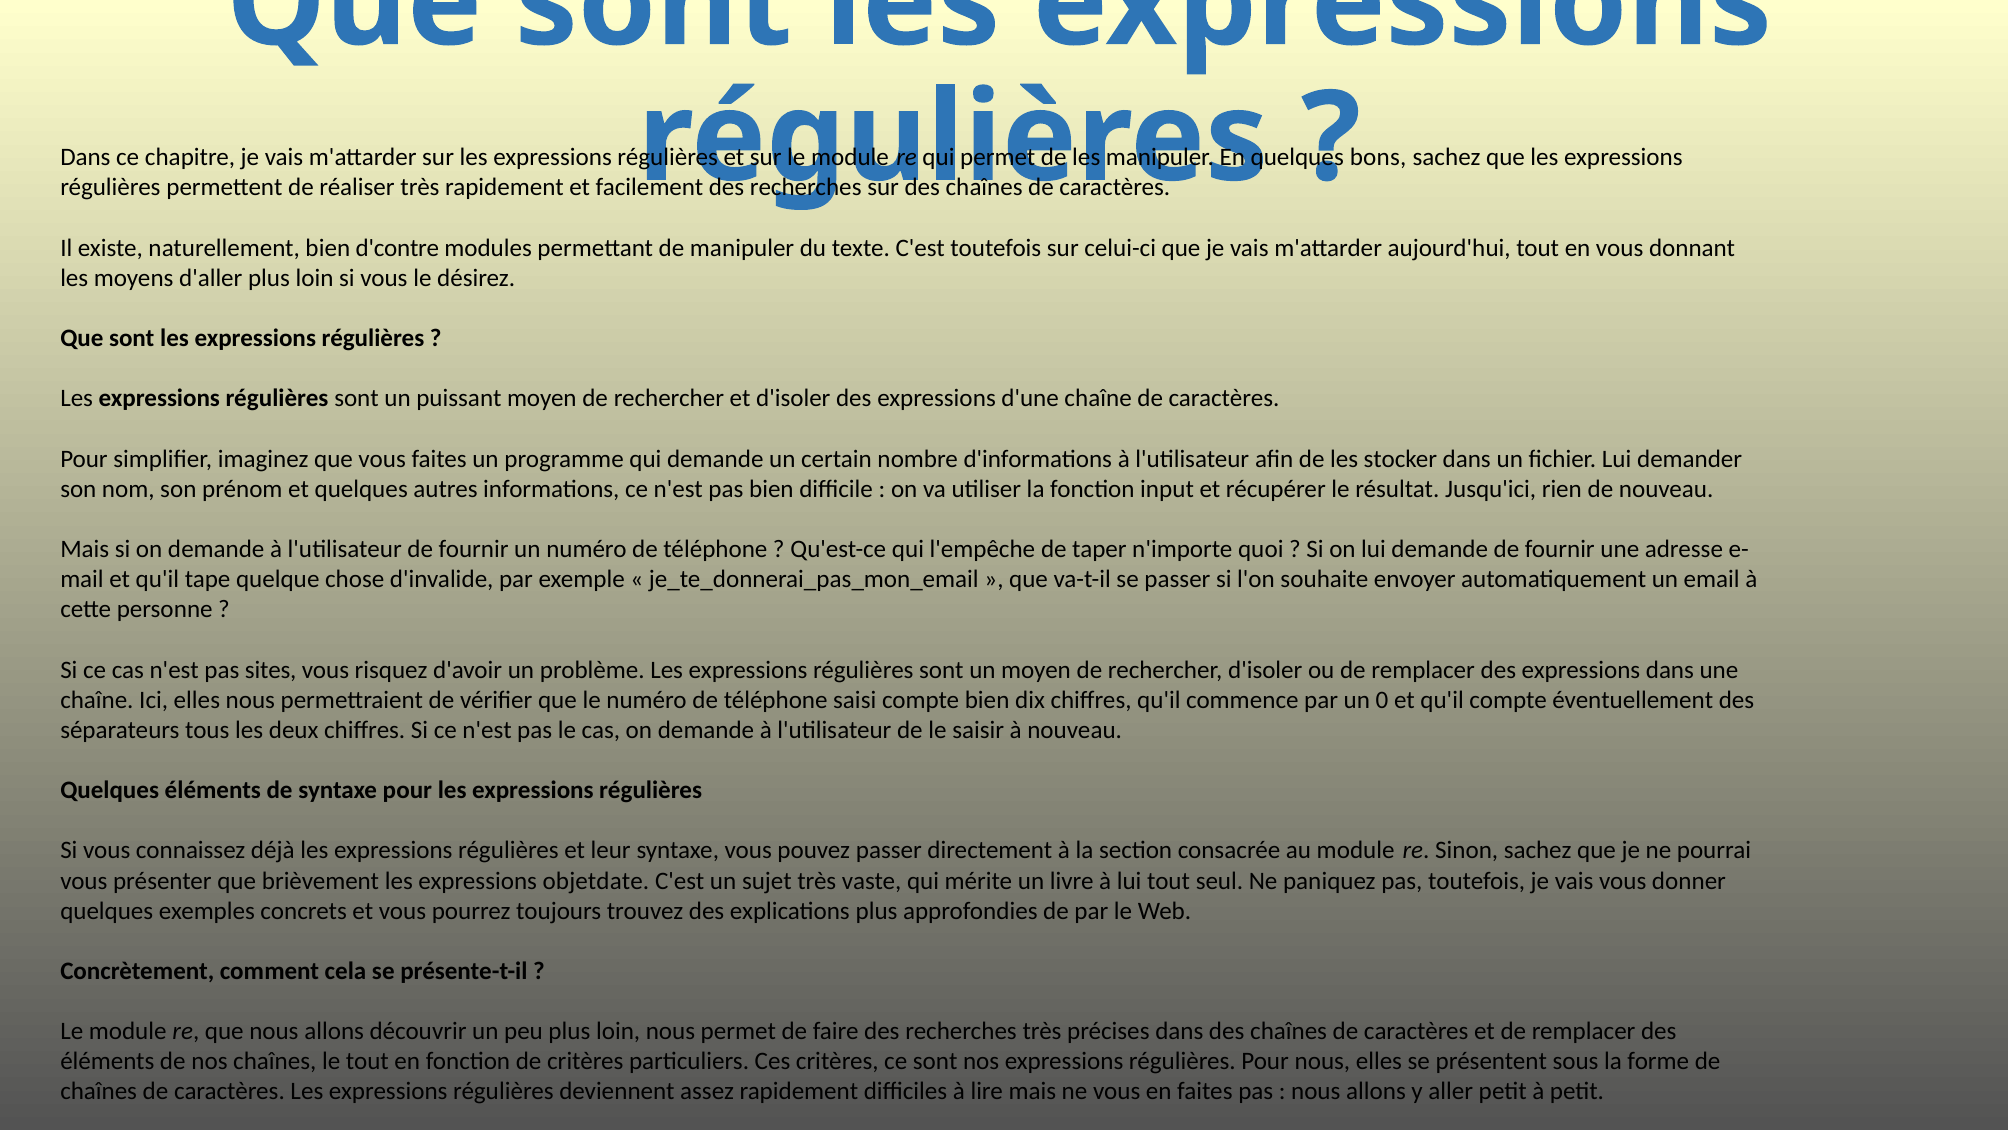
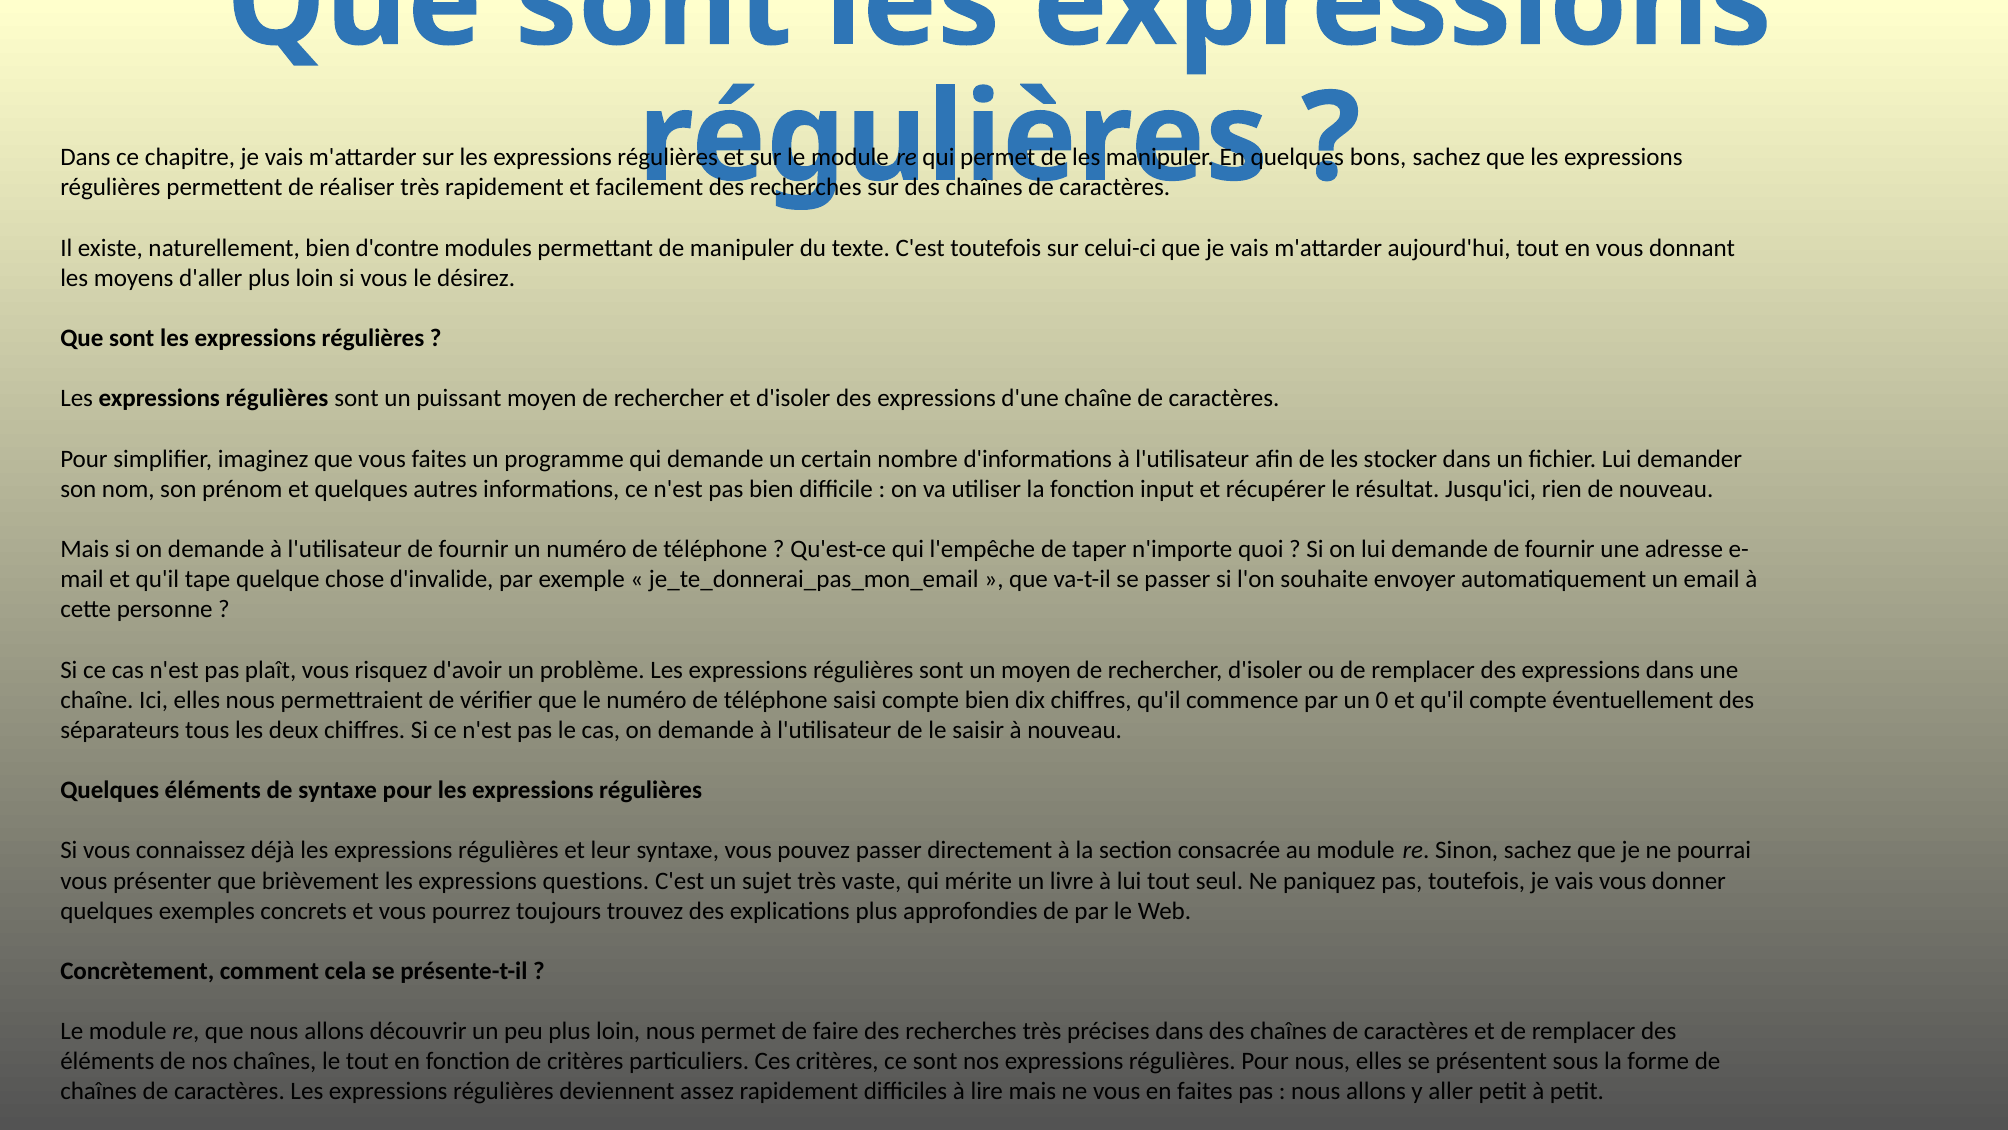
sites: sites -> plaît (271, 670)
objetdate: objetdate -> questions (596, 880)
